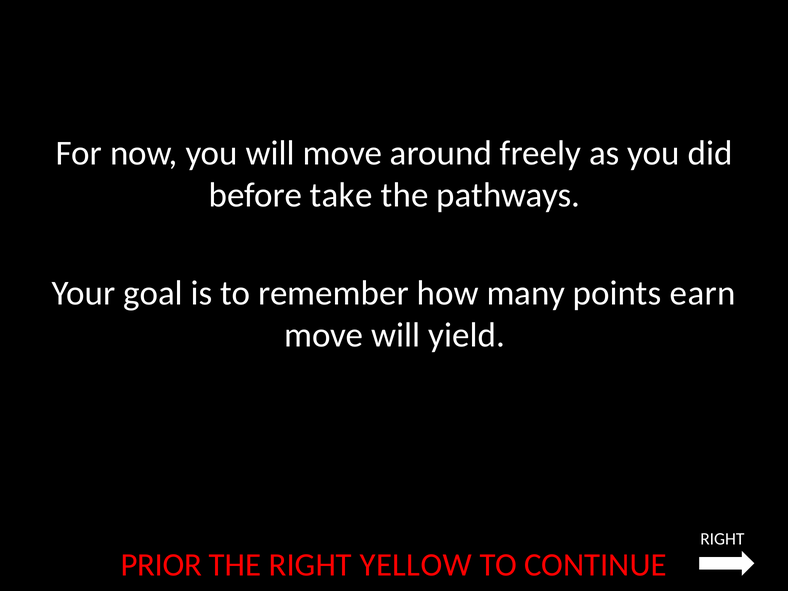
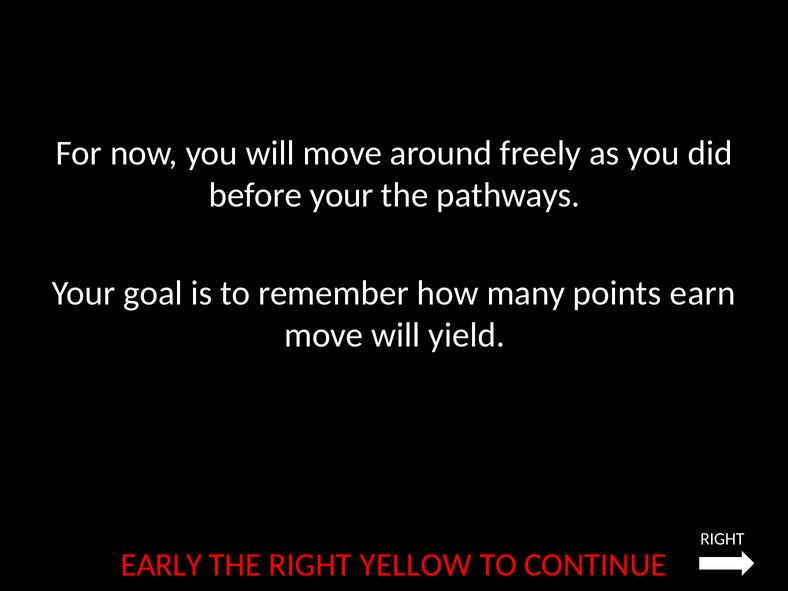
before take: take -> your (342, 195)
PRIOR: PRIOR -> EARLY (161, 565)
